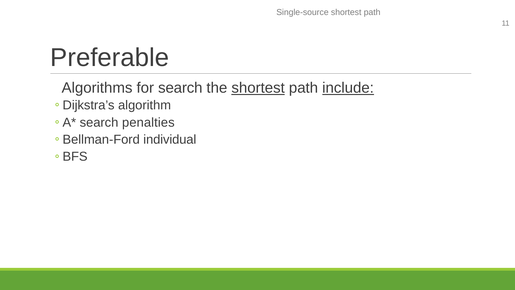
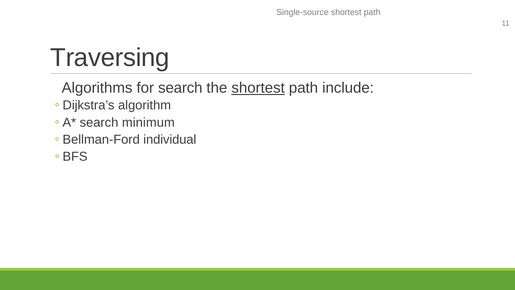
Preferable: Preferable -> Traversing (110, 58)
include underline: present -> none (348, 88)
penalties: penalties -> minimum (148, 122)
